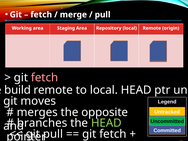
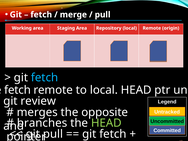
fetch colour: pink -> light blue (45, 78)
build: build -> fetch (18, 90)
moves: moves -> review (38, 101)
